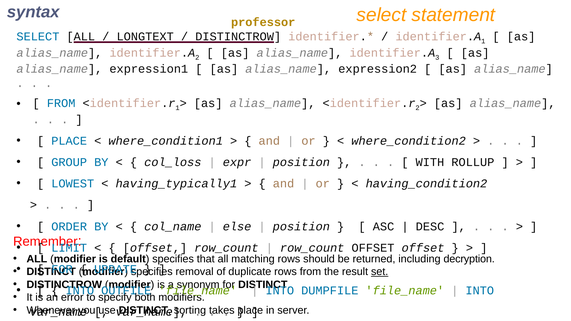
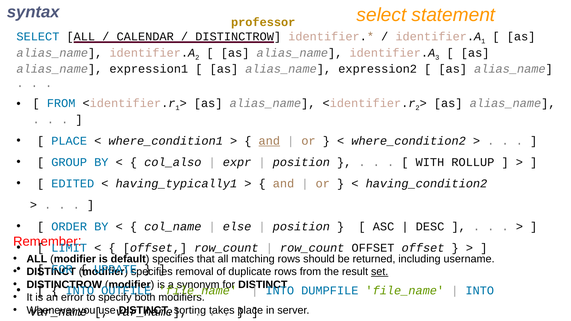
LONGTEXT: LONGTEXT -> CALENDAR (145, 37)
and underline: none -> present (269, 141)
col_loss: col_loss -> col_also (173, 162)
LOWEST: LOWEST -> EDITED (73, 184)
decryption: decryption -> username (469, 259)
